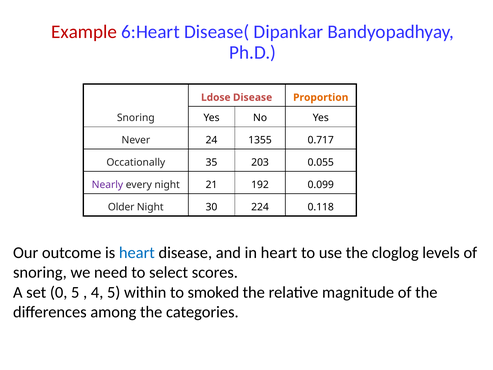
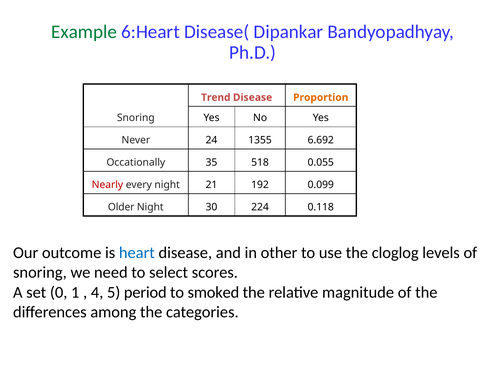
Example colour: red -> green (84, 32)
Ldose: Ldose -> Trend (216, 97)
0.717: 0.717 -> 6.692 (321, 140)
203: 203 -> 518 (260, 162)
Nearly colour: purple -> red (107, 185)
in heart: heart -> other (279, 253)
0 5: 5 -> 1 (75, 292)
within: within -> period (145, 292)
